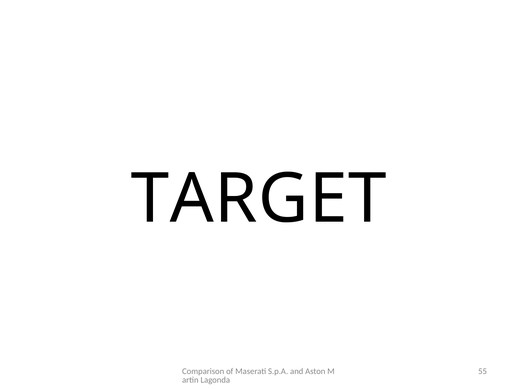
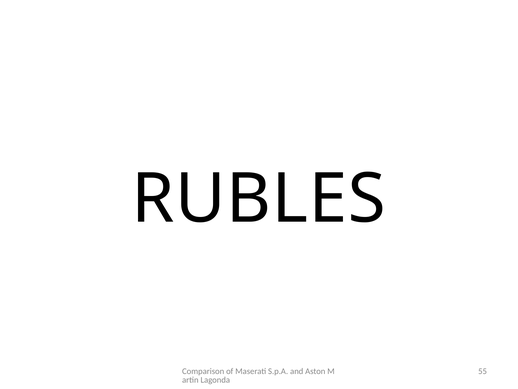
TARGET: TARGET -> RUBLES (259, 199)
